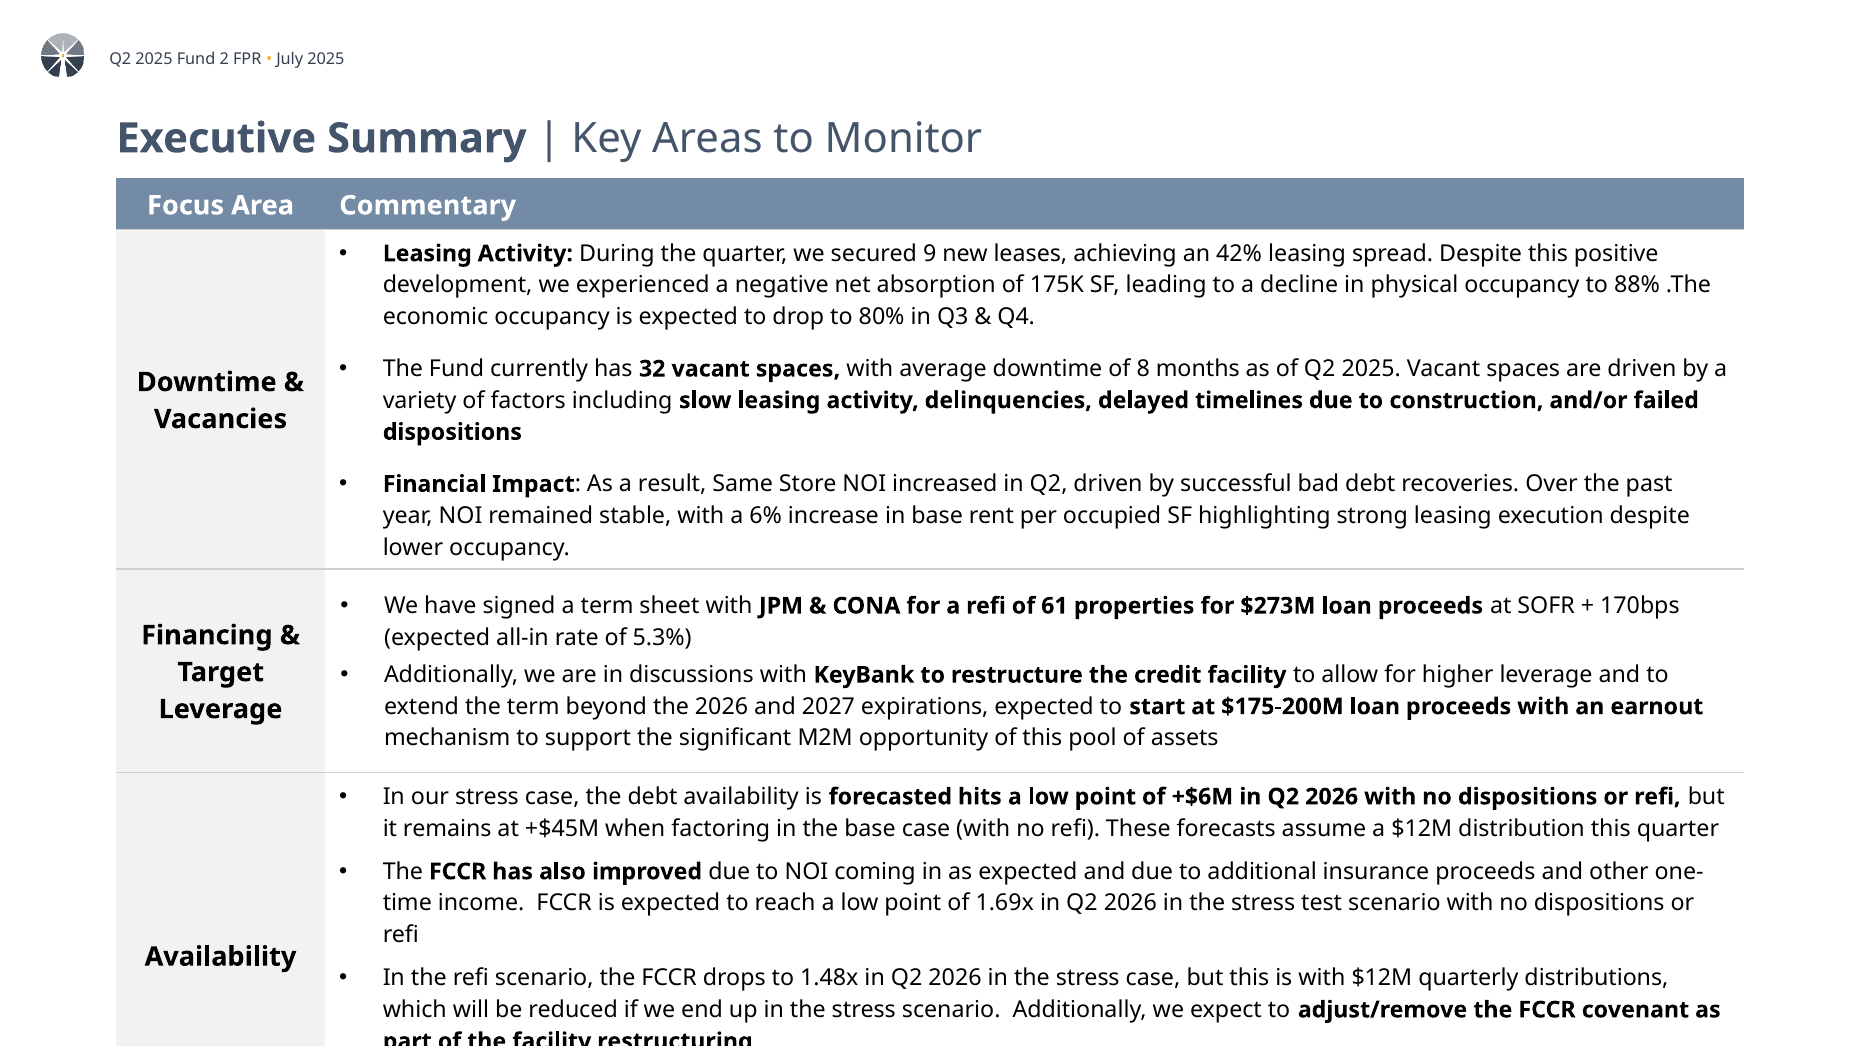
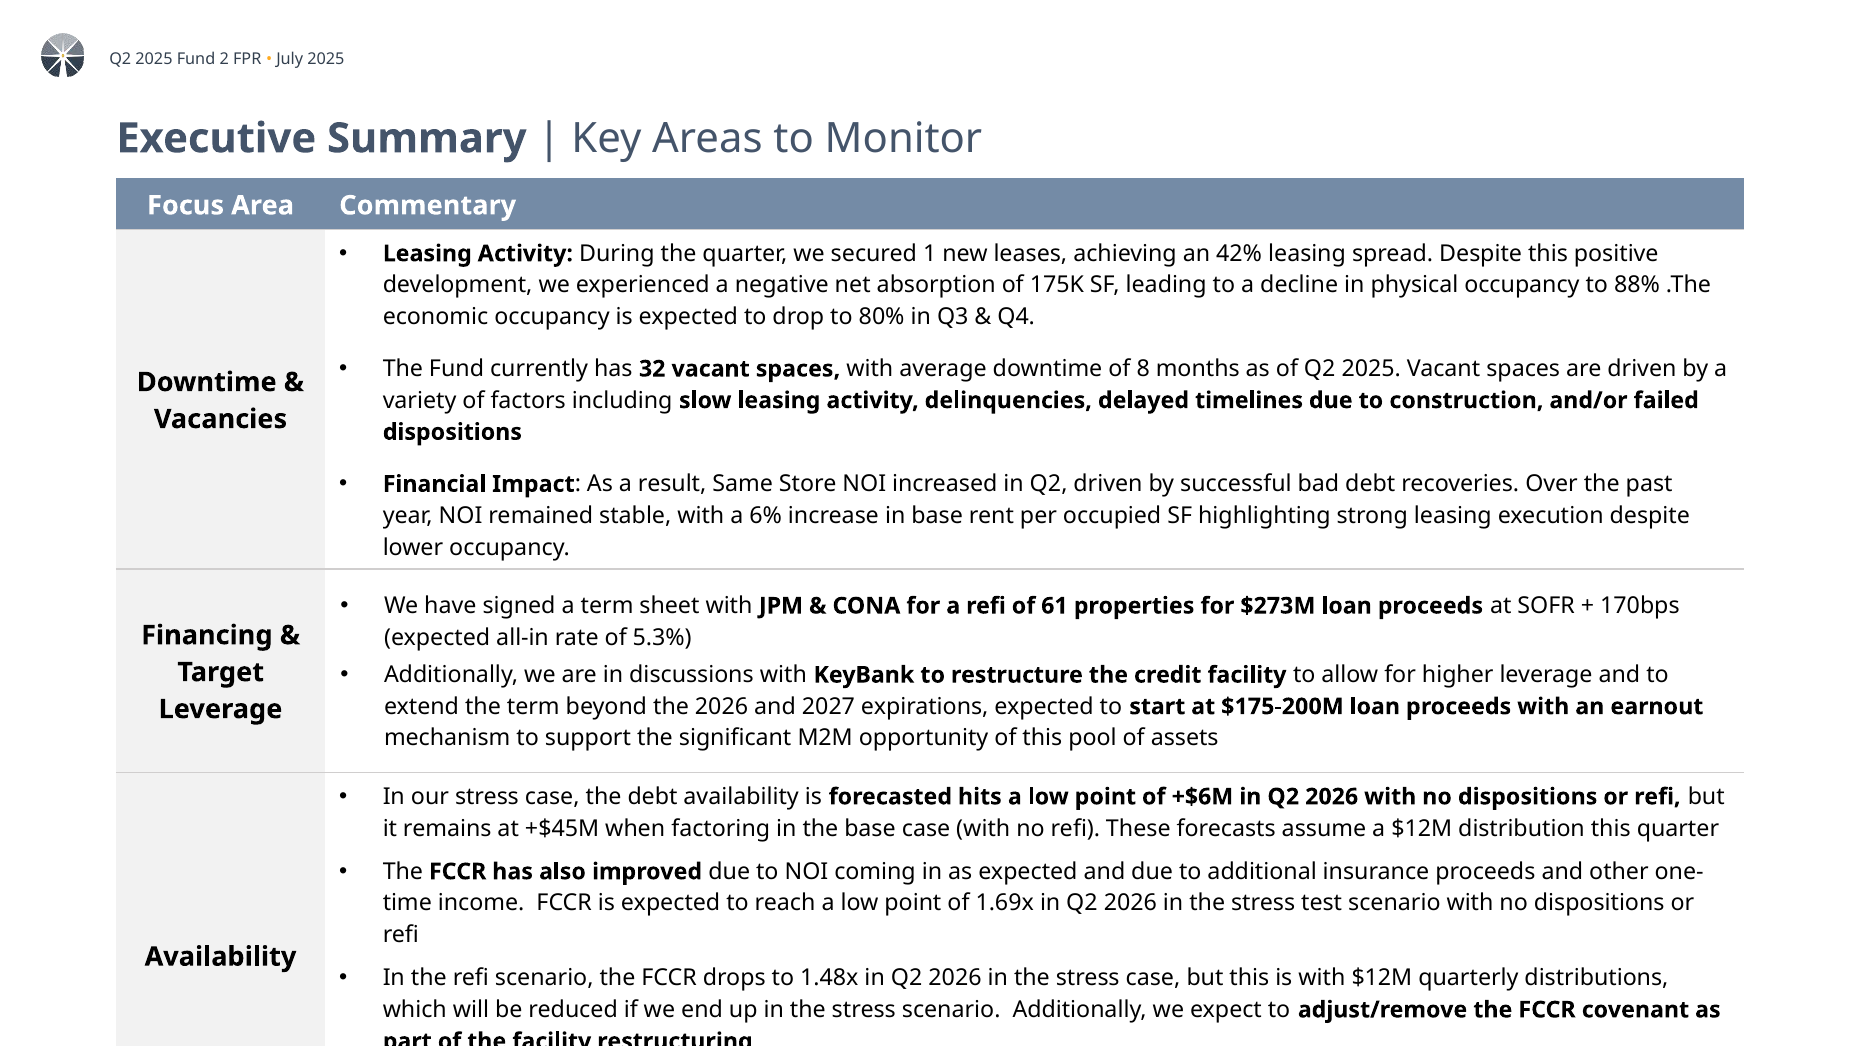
9: 9 -> 1 (930, 254)
